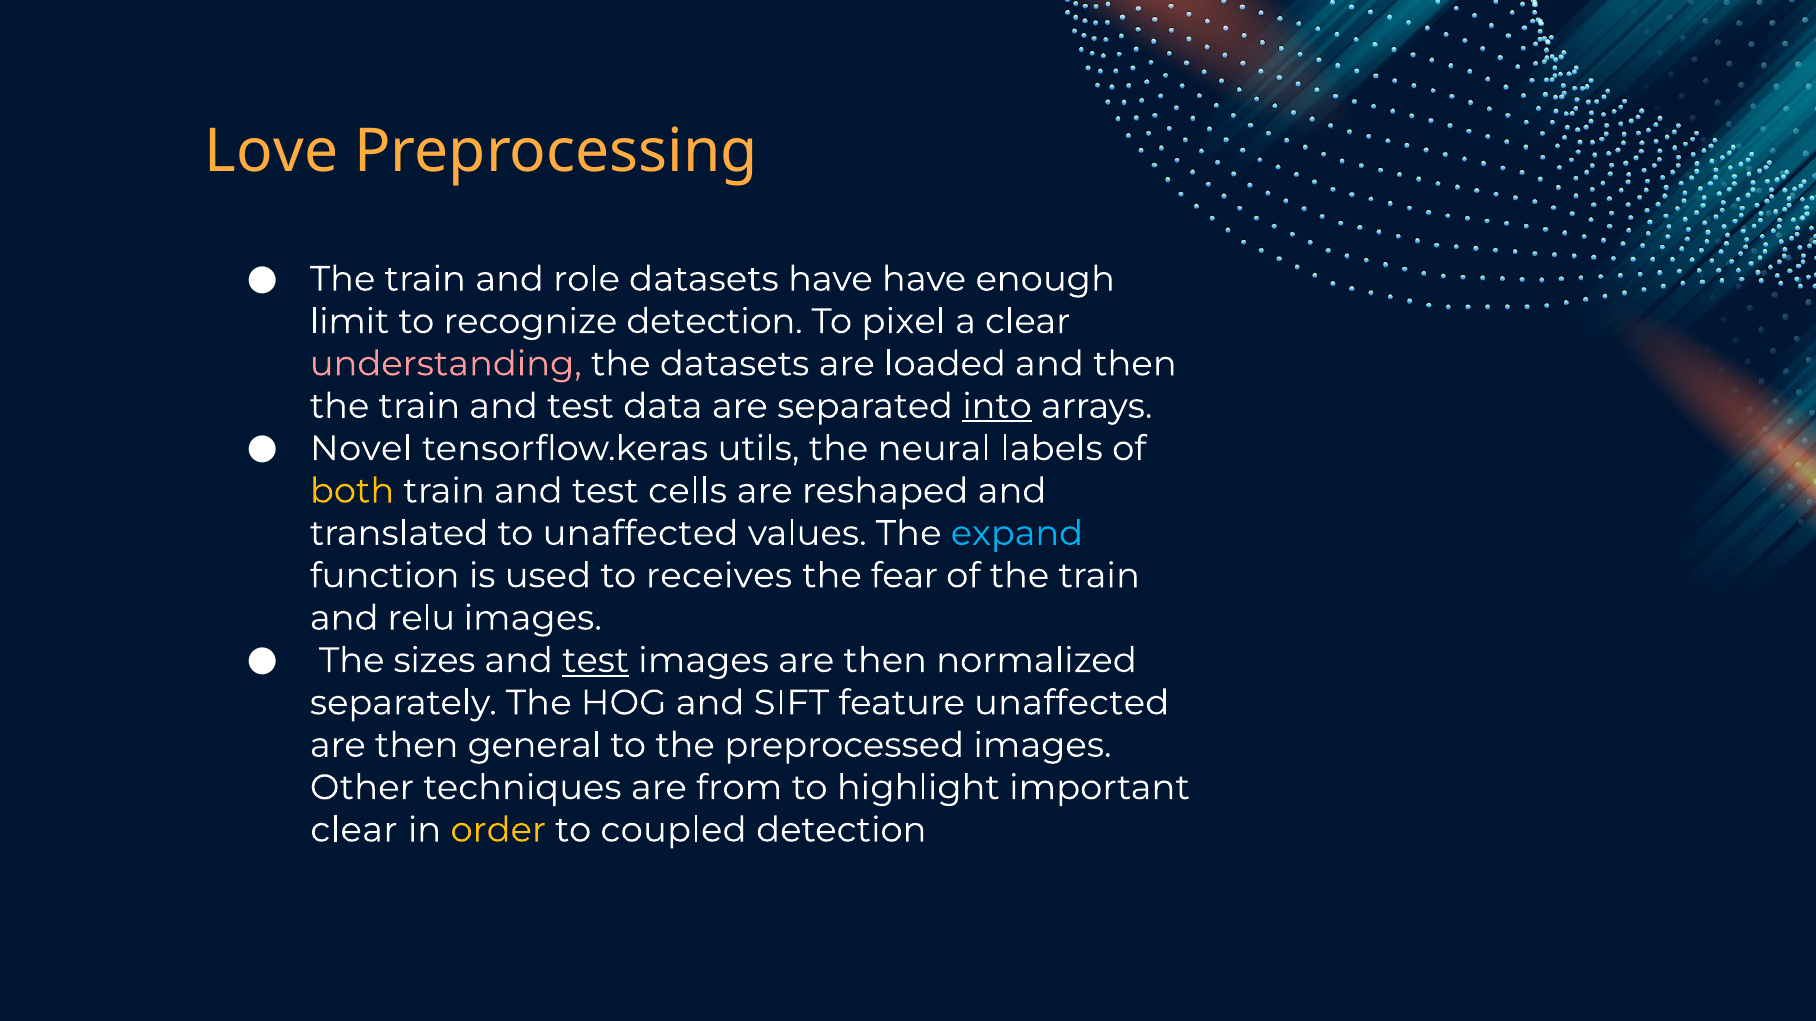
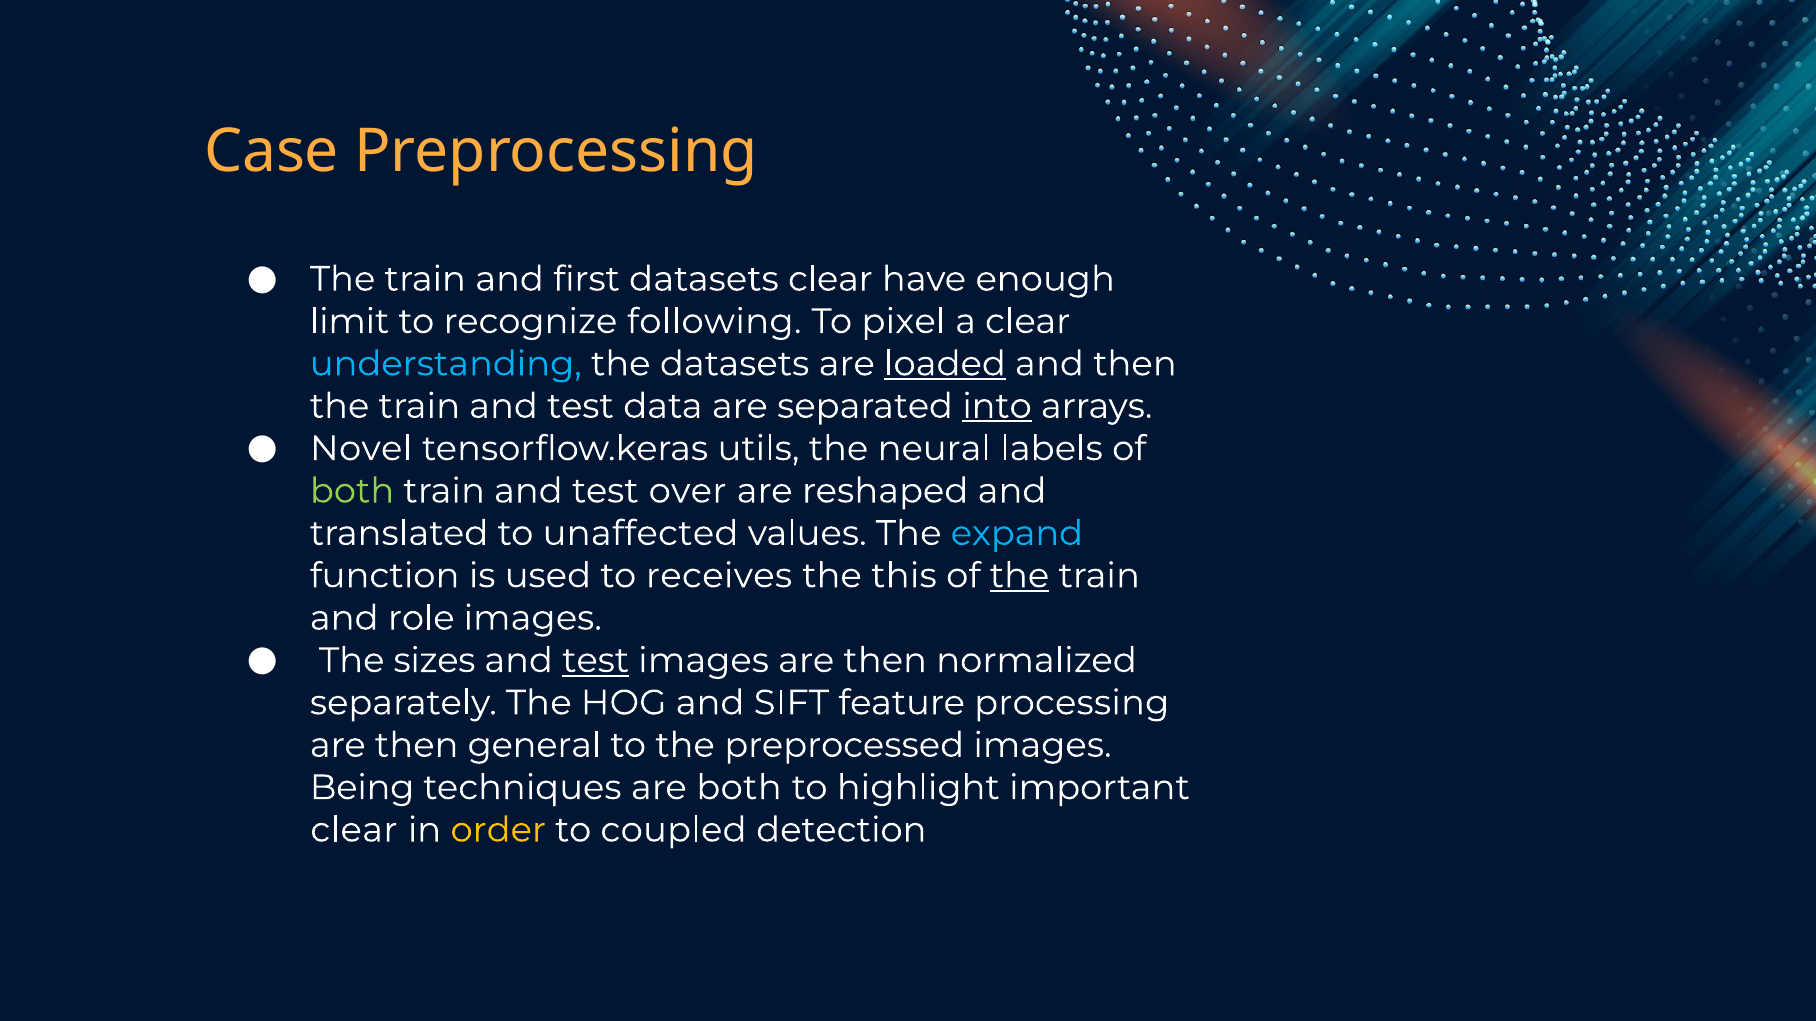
Love: Love -> Case (272, 152)
role: role -> first (587, 279)
datasets have: have -> clear (830, 279)
recognize detection: detection -> following (714, 322)
understanding colour: pink -> light blue (446, 364)
loaded underline: none -> present (945, 364)
both colour: yellow -> light green (352, 491)
cells: cells -> over (688, 491)
fear: fear -> this (904, 576)
the underline: none -> present (1019, 576)
relu: relu -> role (421, 618)
feature unaffected: unaffected -> processing (1072, 703)
Other: Other -> Being (362, 788)
are from: from -> both (739, 788)
